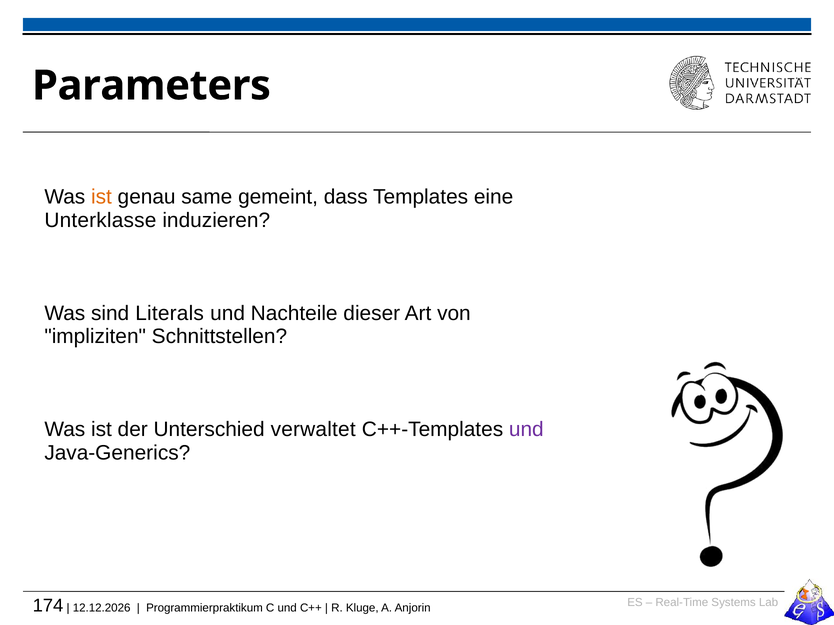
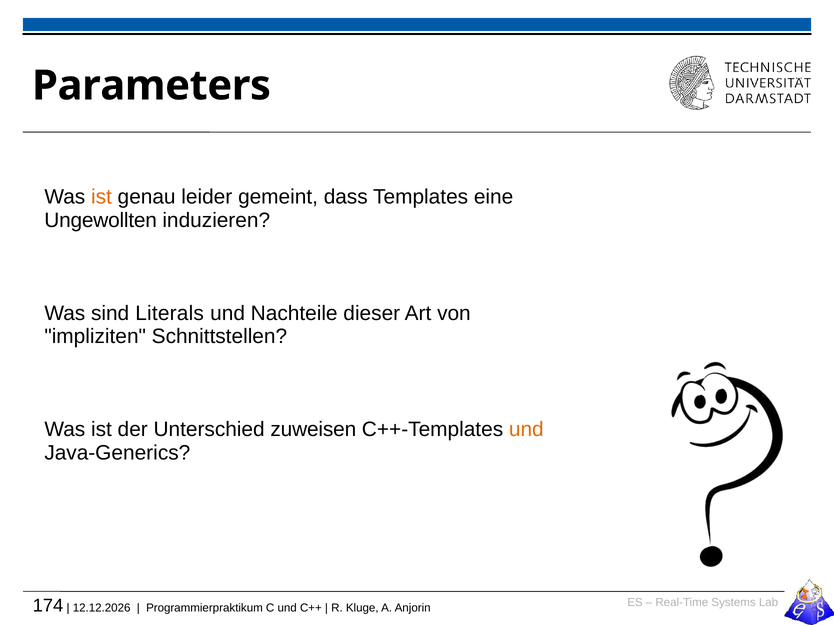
same: same -> leider (207, 197)
Unterklasse: Unterklasse -> Ungewollten (101, 220)
verwaltet: verwaltet -> zuweisen (313, 430)
und colour: purple -> orange (526, 430)
